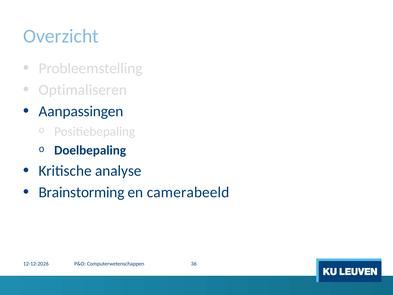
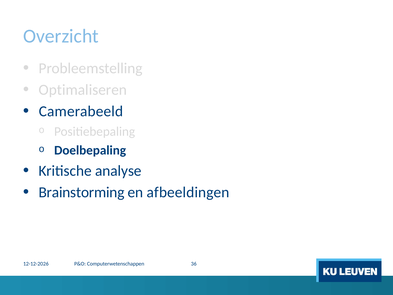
Aanpassingen: Aanpassingen -> Camerabeeld (81, 111)
camerabeeld: camerabeeld -> afbeeldingen (188, 192)
